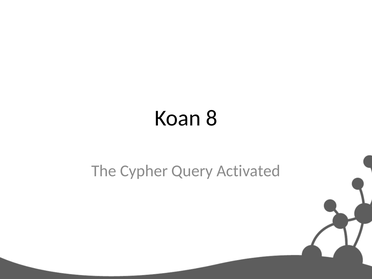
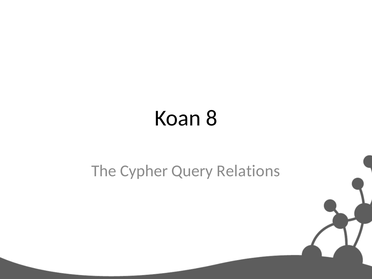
Activated: Activated -> Relations (248, 171)
